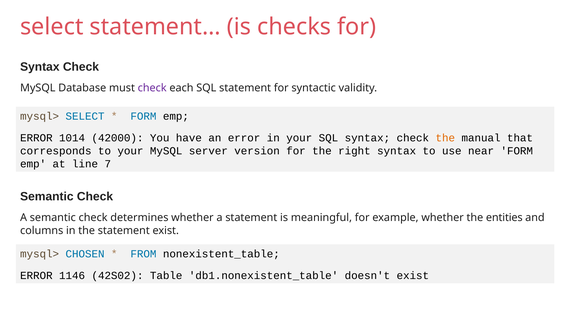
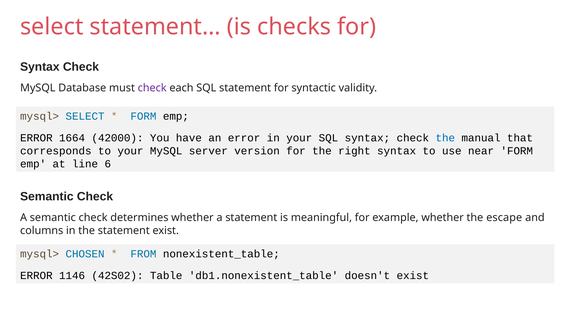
1014: 1014 -> 1664 (72, 138)
the colour: orange -> blue (445, 138)
7: 7 -> 6 (108, 164)
entities: entities -> escape (504, 217)
